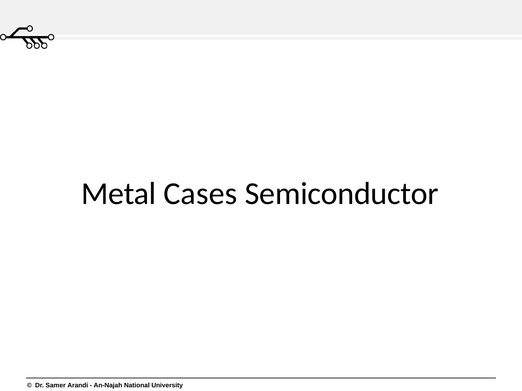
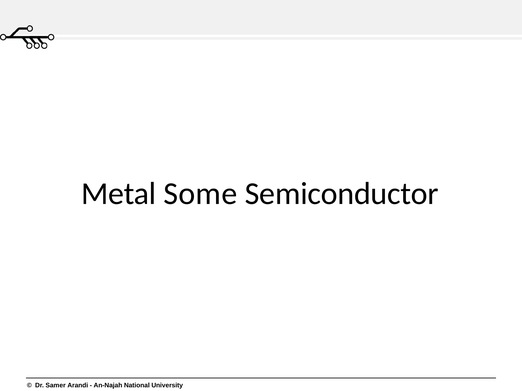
Cases: Cases -> Some (200, 194)
